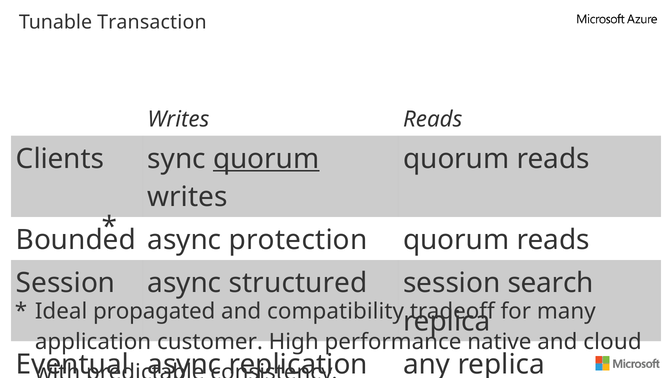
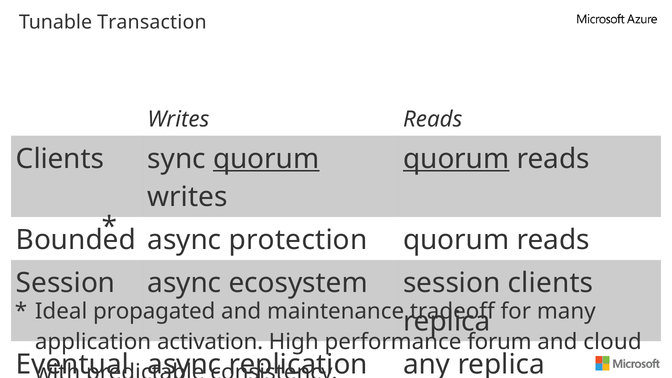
quorum underline: none -> present (456, 159)
structured: structured -> ecosystem (298, 283)
session search: search -> clients (550, 283)
compatibility: compatibility -> maintenance (336, 311)
customer: customer -> activation (210, 342)
native: native -> forum (499, 342)
